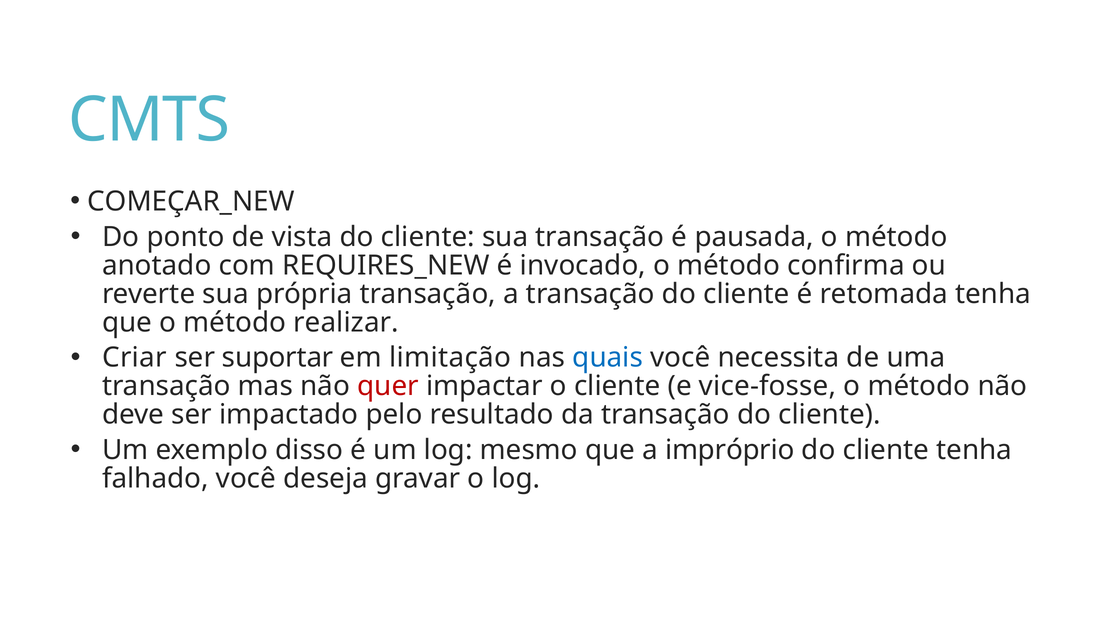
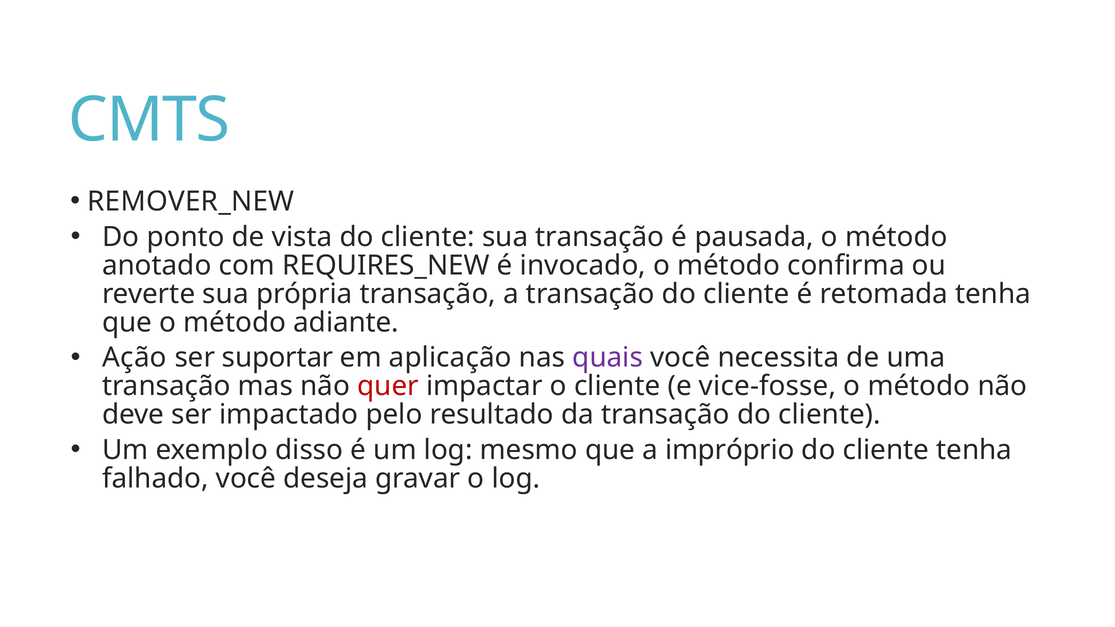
COMEÇAR_NEW: COMEÇAR_NEW -> REMOVER_NEW (191, 202)
realizar: realizar -> adiante (346, 322)
Criar: Criar -> Ação (135, 358)
limitação: limitação -> aplicação (450, 358)
quais colour: blue -> purple (608, 358)
